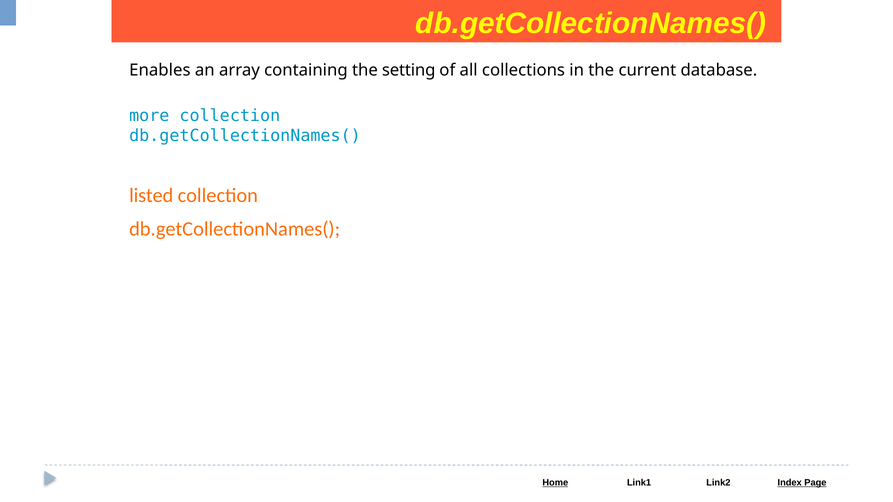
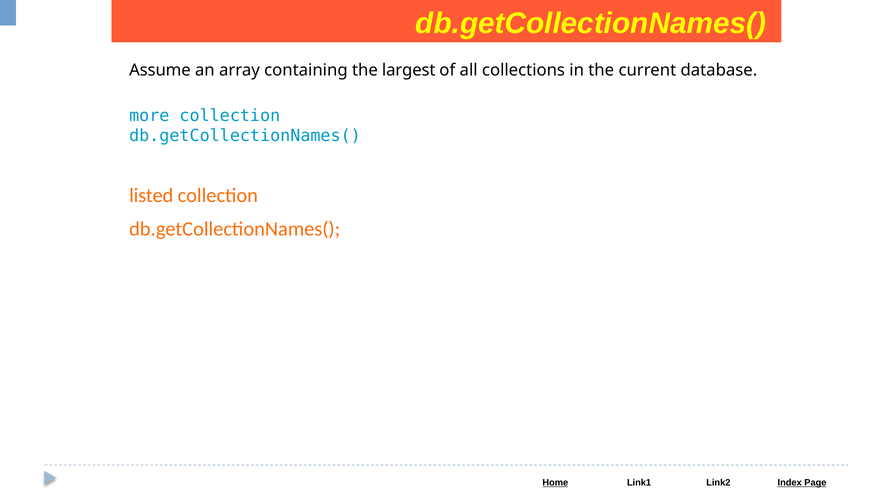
Enables: Enables -> Assume (160, 70)
setting: setting -> largest (409, 70)
